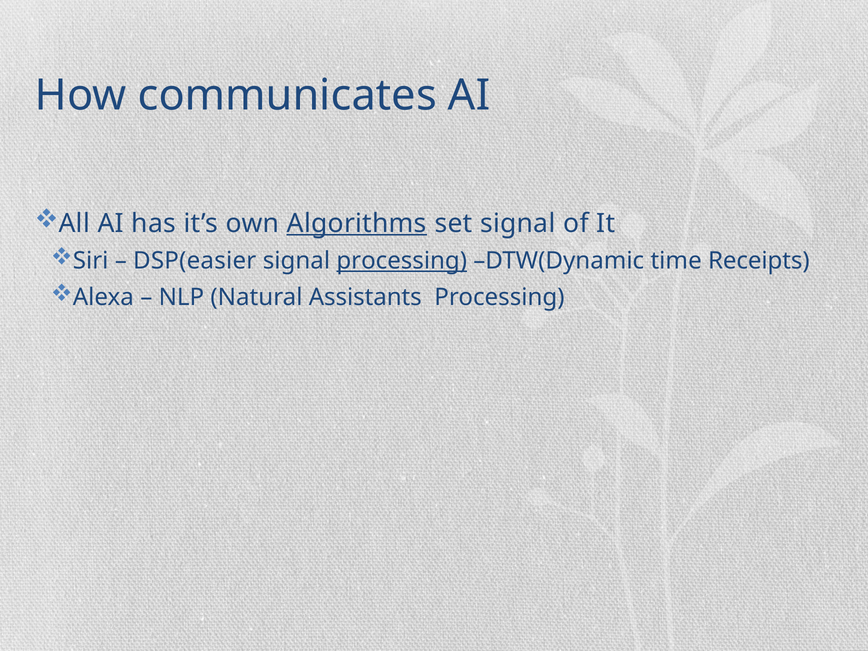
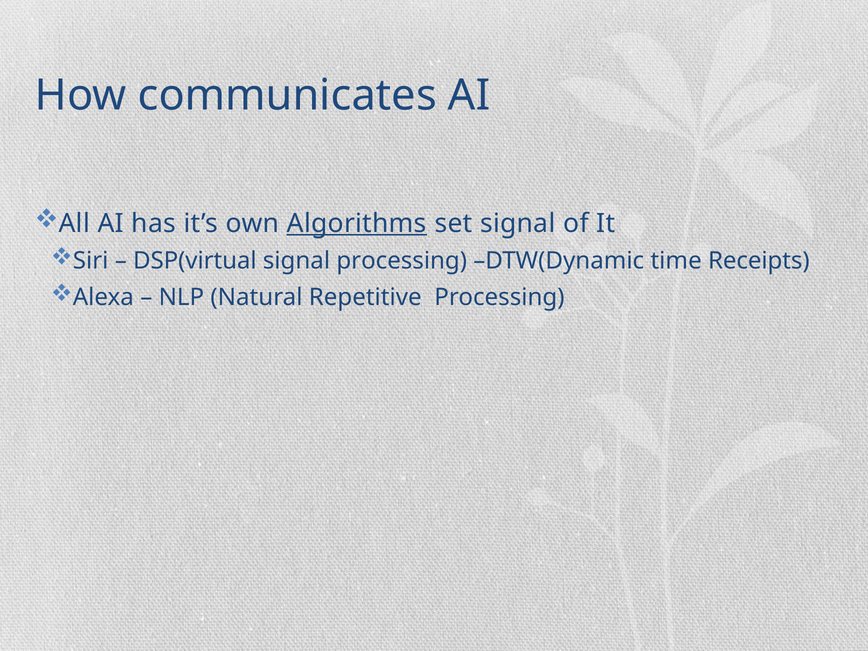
DSP(easier: DSP(easier -> DSP(virtual (195, 261)
processing underline: present -> none (402, 261)
Assistants: Assistants -> Repetitive (365, 297)
